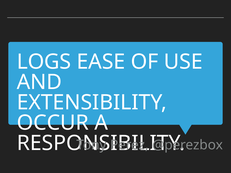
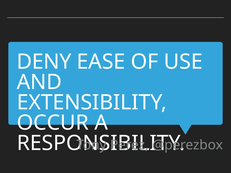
LOGS: LOGS -> DENY (44, 62)
